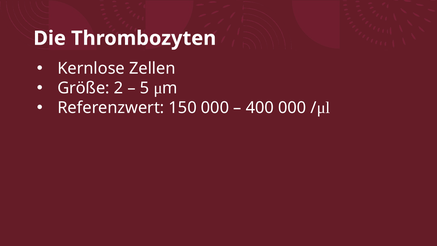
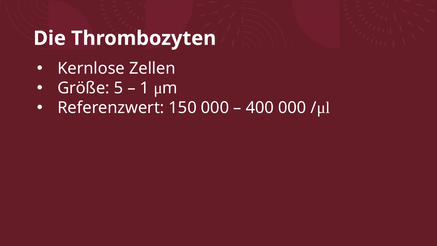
2: 2 -> 5 (119, 88)
5: 5 -> 1 (145, 88)
